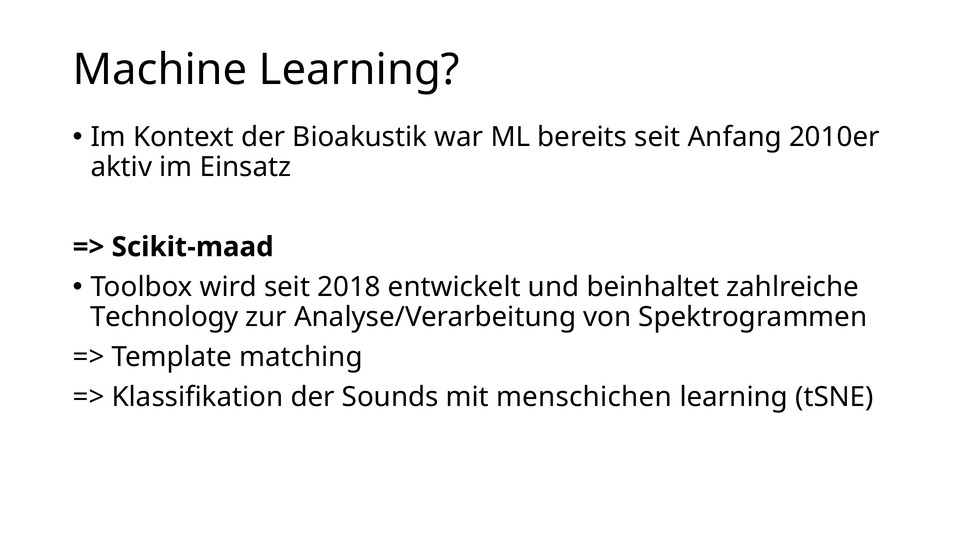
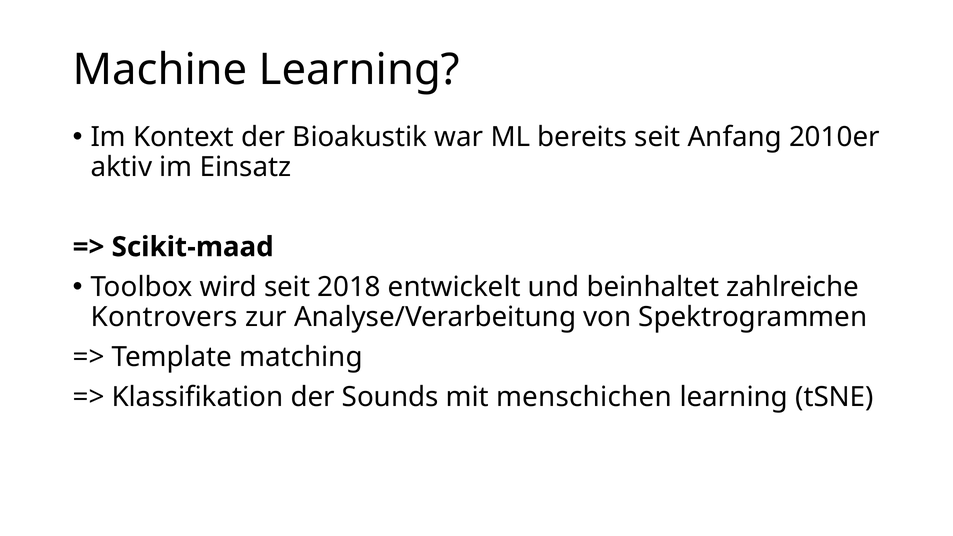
Technology: Technology -> Kontrovers (164, 317)
